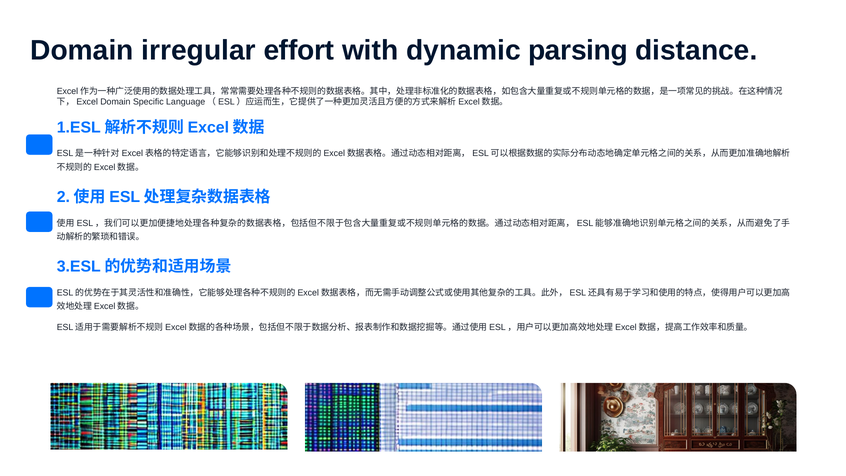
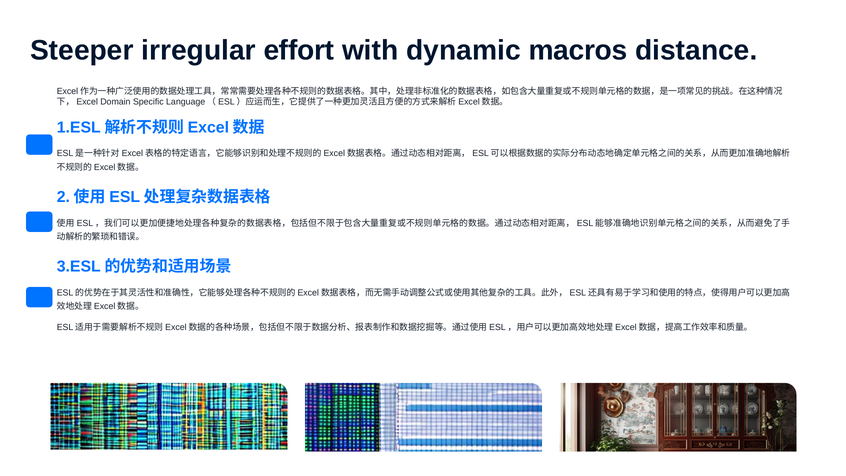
Domain: Domain -> Steeper (82, 50)
parsing: parsing -> macros (578, 50)
